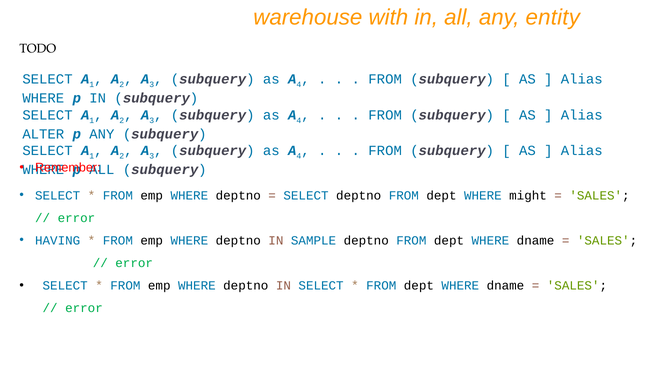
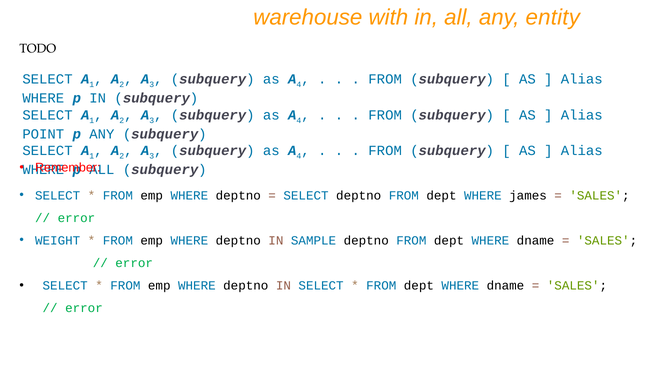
ALTER: ALTER -> POINT (43, 134)
might: might -> james (528, 196)
HAVING: HAVING -> WEIGHT (58, 241)
